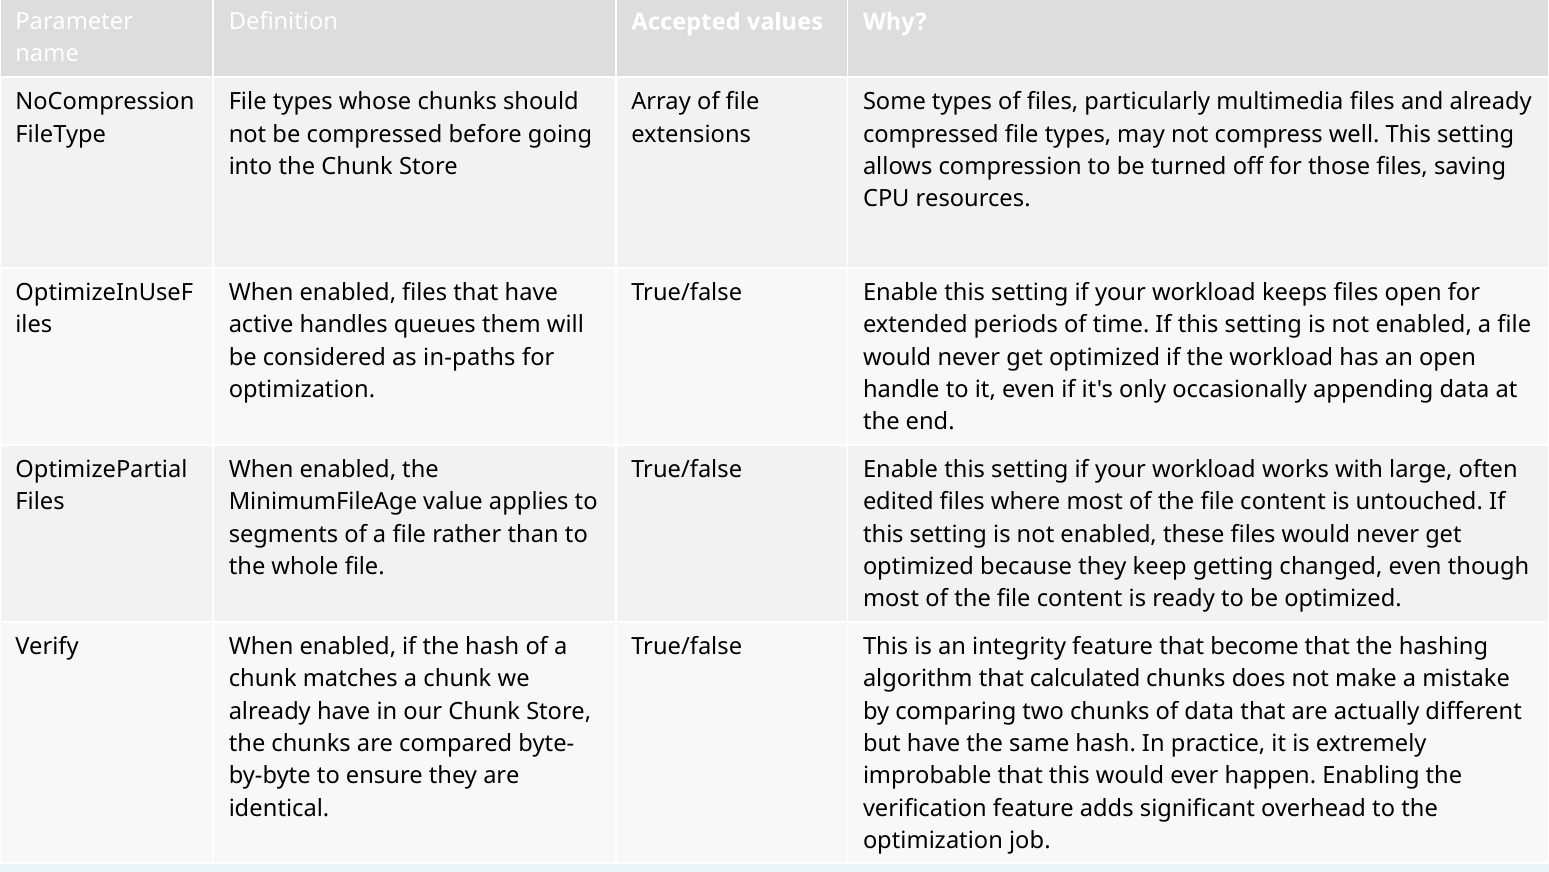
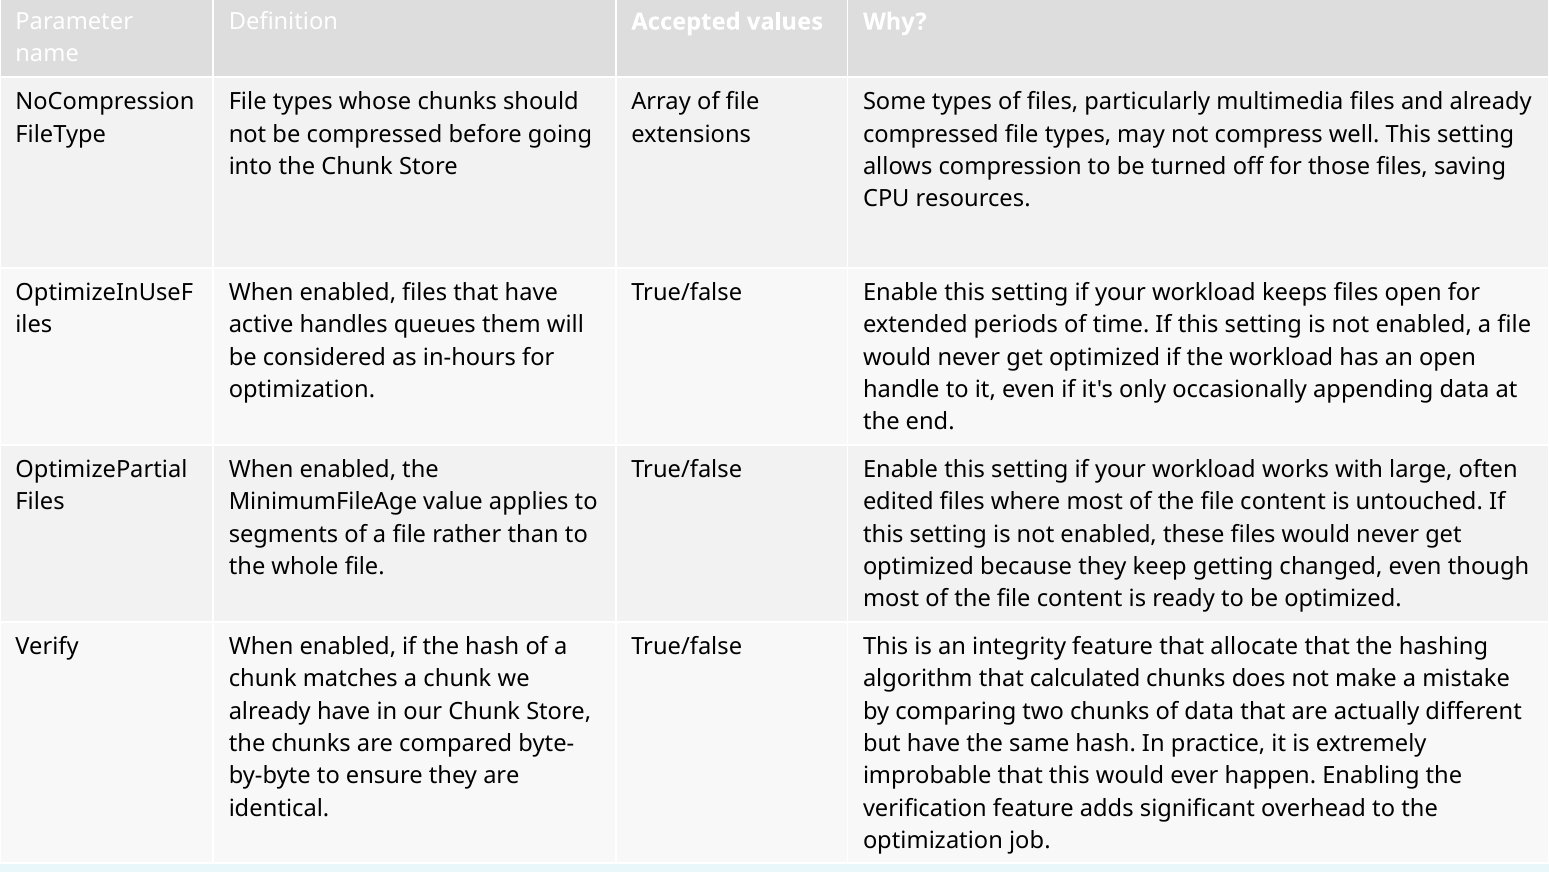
in-paths: in-paths -> in-hours (469, 357)
become: become -> allocate (1254, 646)
